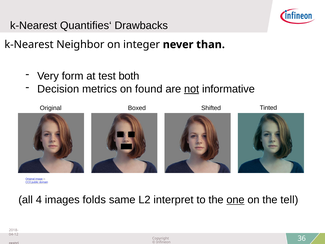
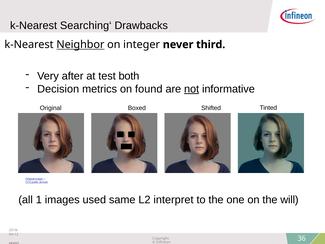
Quantifies‘: Quantifies‘ -> Searching‘ (86, 25)
Neighbor underline: none -> present (80, 45)
than: than -> third (211, 45)
form: form -> after (73, 76)
4: 4 -> 1 (39, 200)
folds: folds -> used (94, 200)
one underline: present -> none (236, 200)
tell: tell -> will (289, 200)
